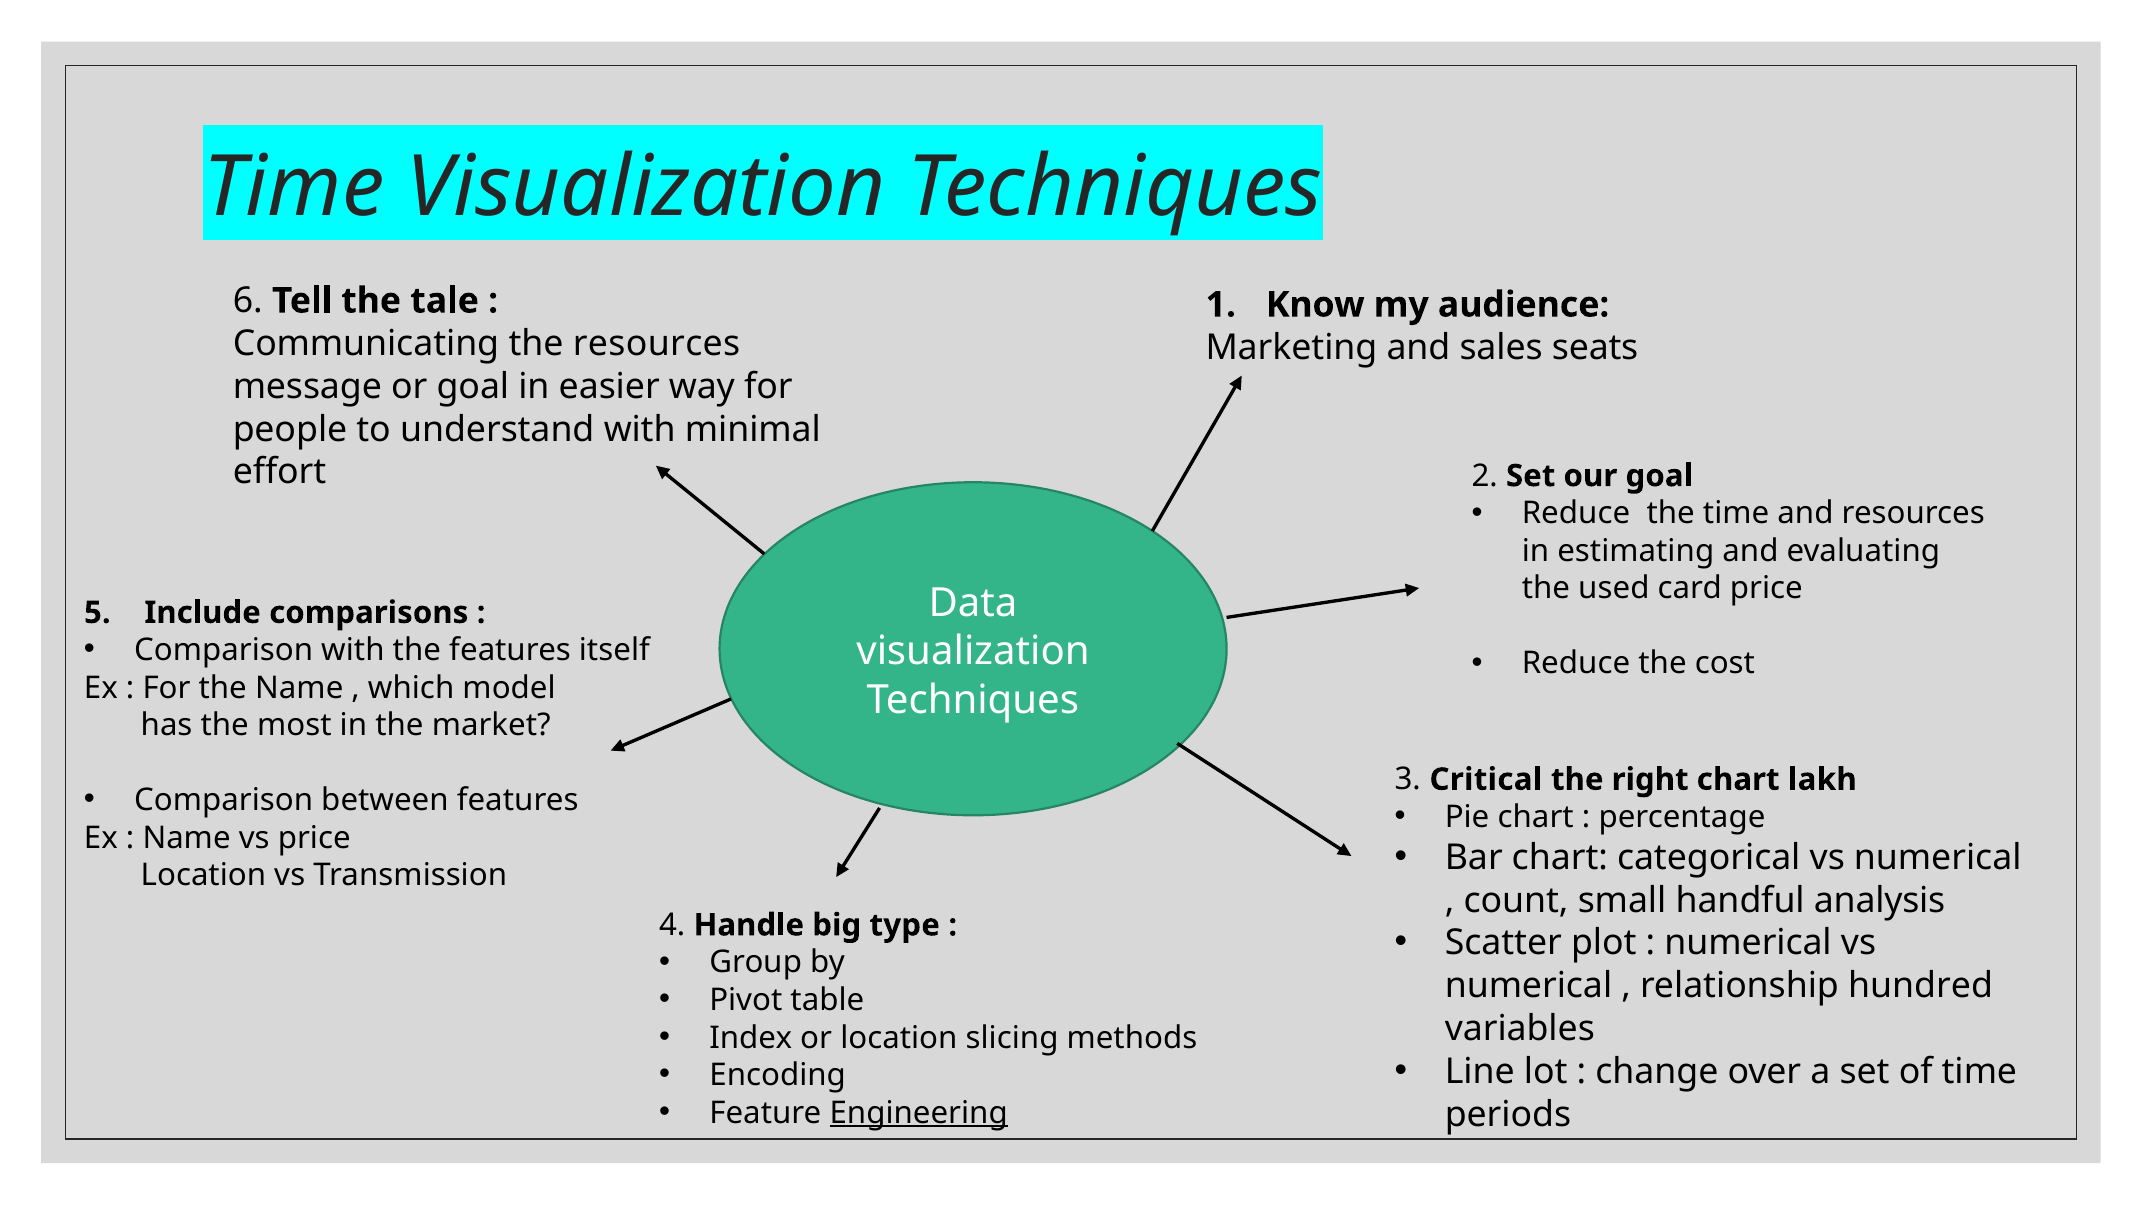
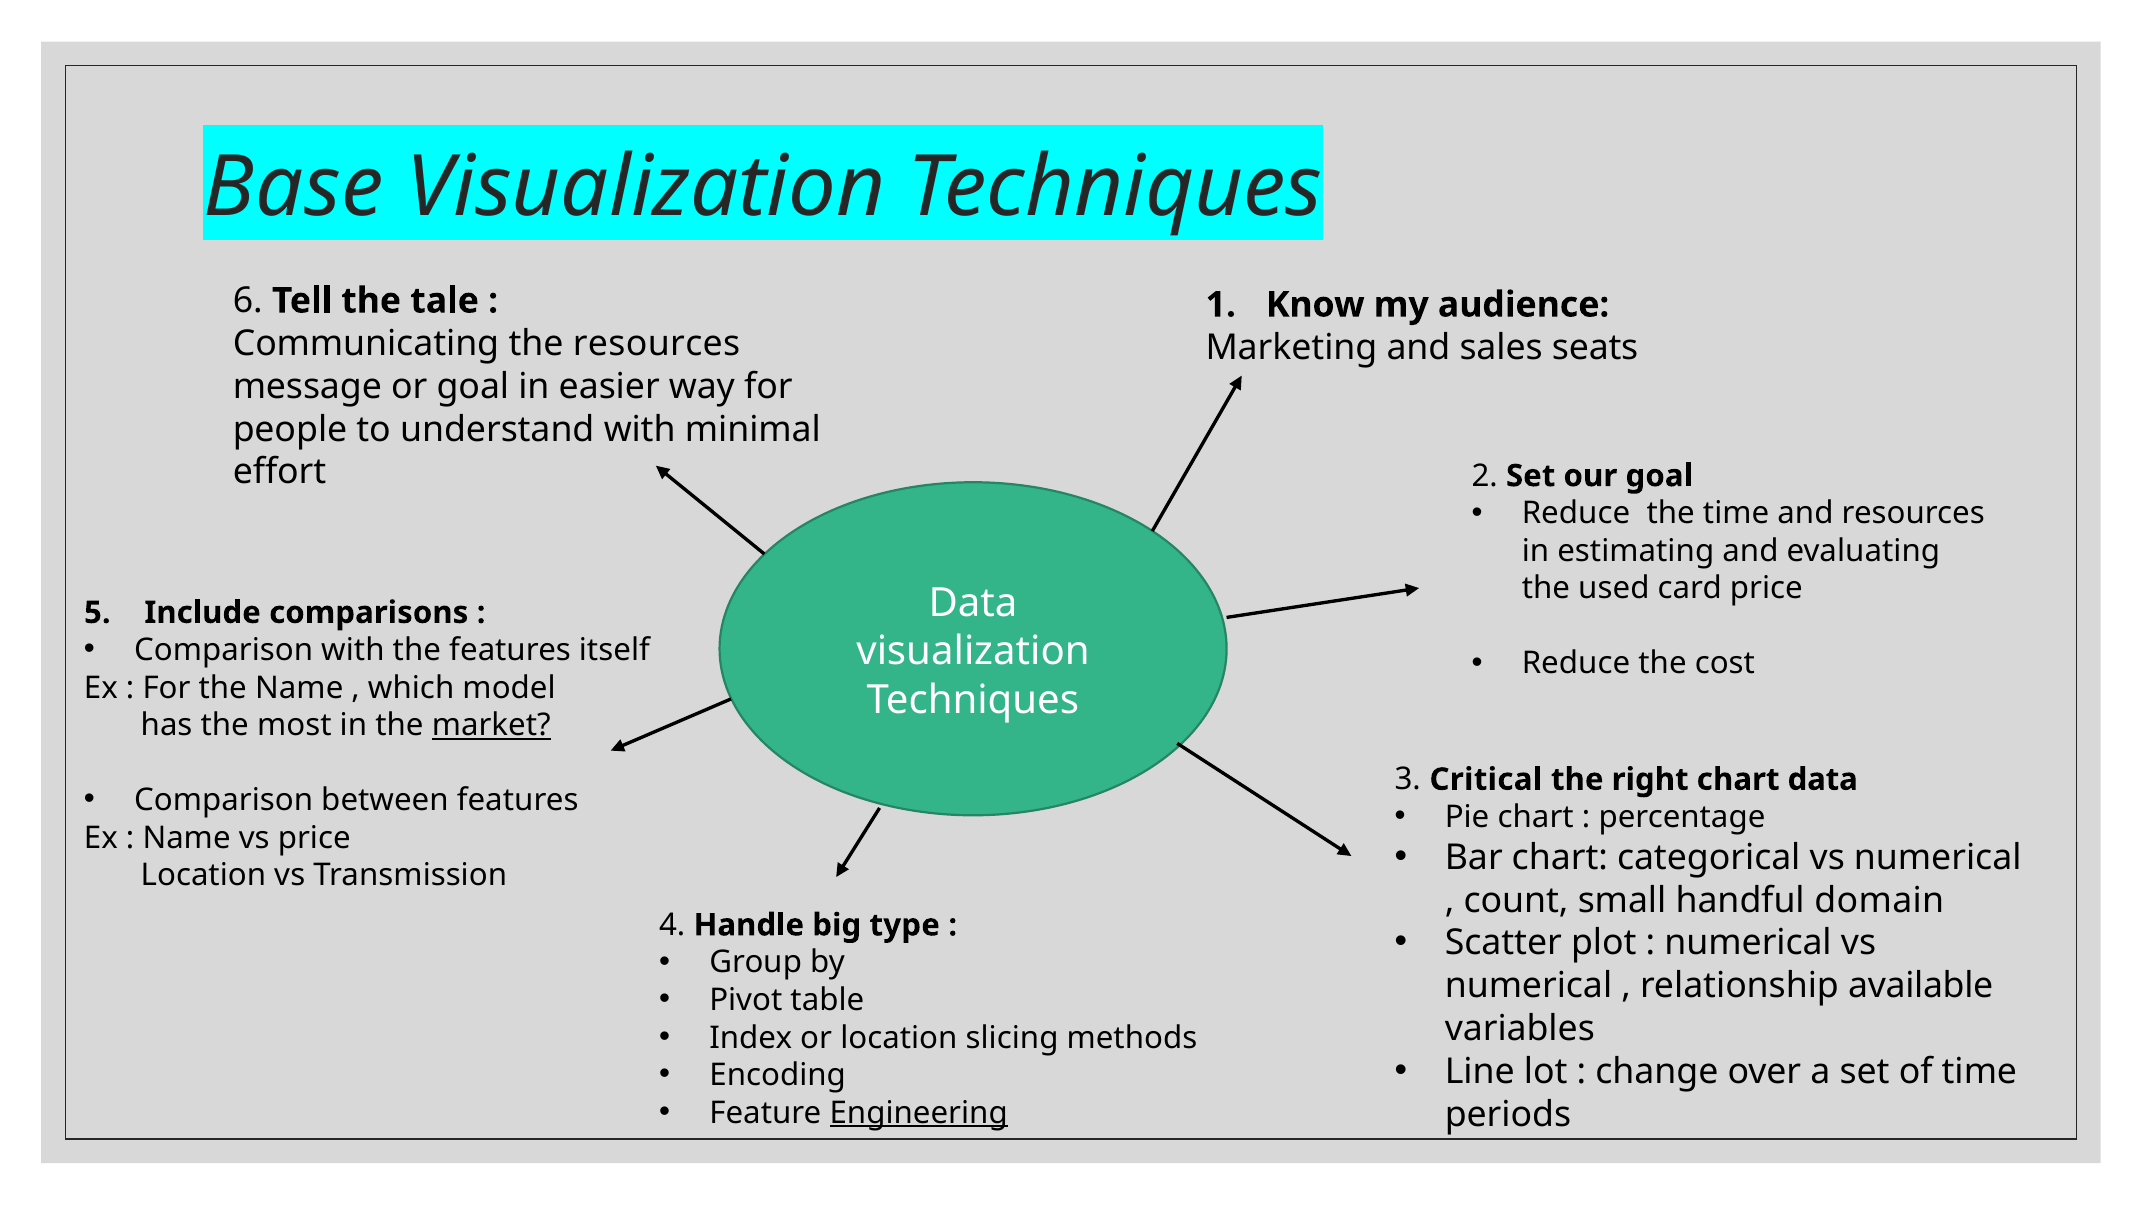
Time: Time -> Base (294, 187)
market underline: none -> present (491, 725)
chart lakh: lakh -> data (1823, 779)
analysis: analysis -> domain (1879, 900)
hundred: hundred -> available (1921, 986)
